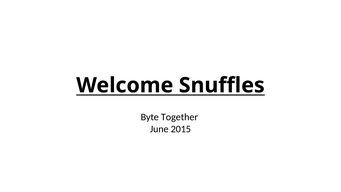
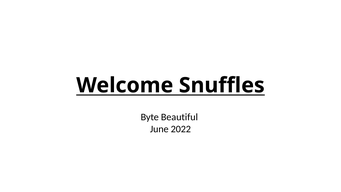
Together: Together -> Beautiful (179, 117)
2015: 2015 -> 2022 (181, 129)
